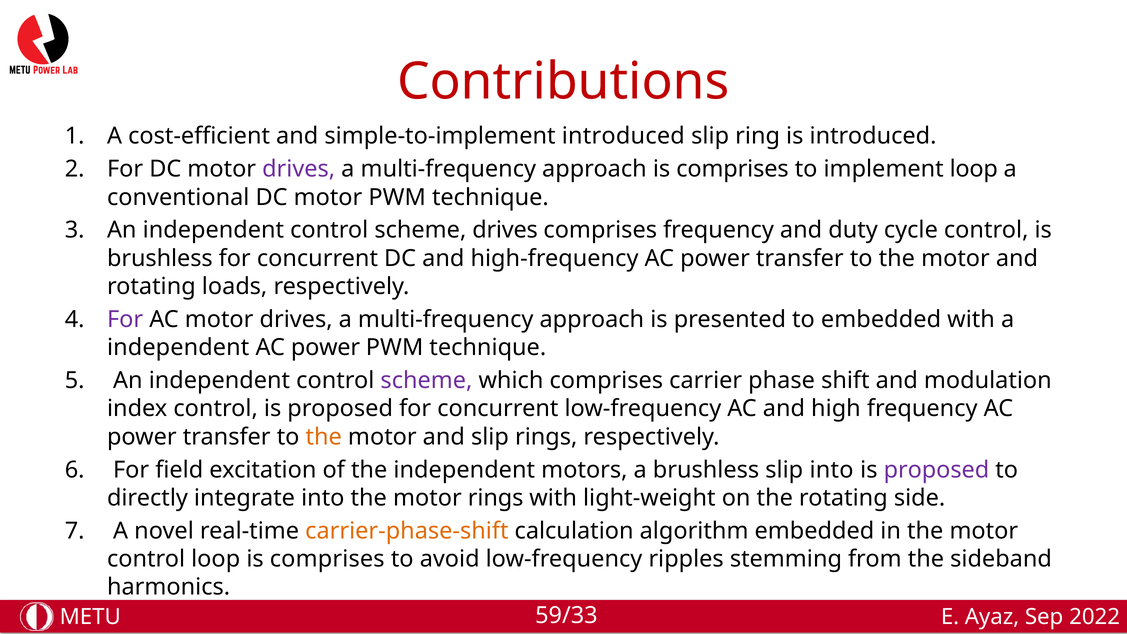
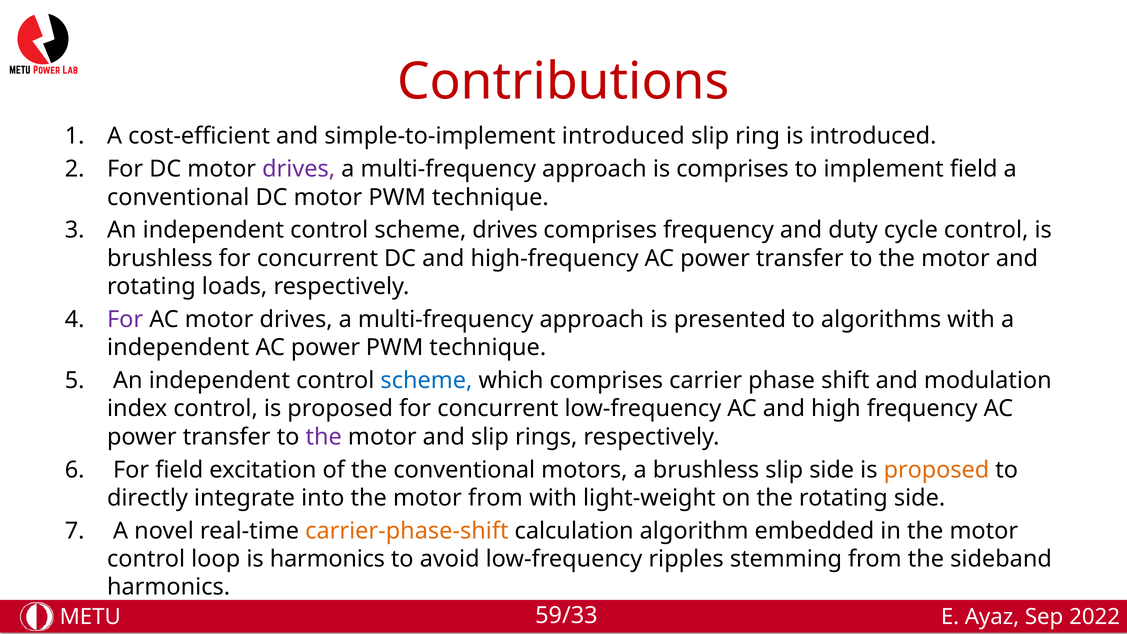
implement loop: loop -> field (974, 169)
to embedded: embedded -> algorithms (881, 319)
scheme colour: purple -> blue (426, 380)
the colour: orange -> purple (324, 437)
the independent: independent -> conventional (464, 470)
slip into: into -> side (832, 470)
proposed colour: purple -> orange (936, 470)
motor rings: rings -> from (495, 498)
loop is comprises: comprises -> harmonics (327, 559)
